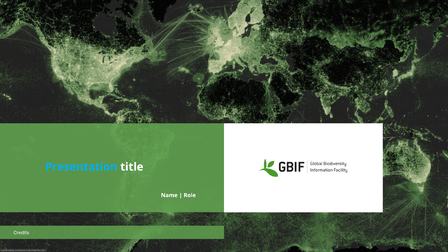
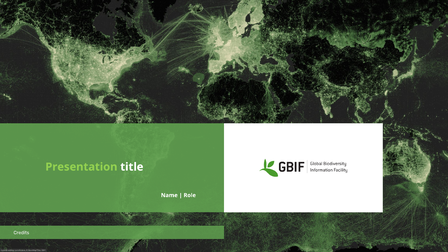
Presentation colour: light blue -> light green (81, 167)
